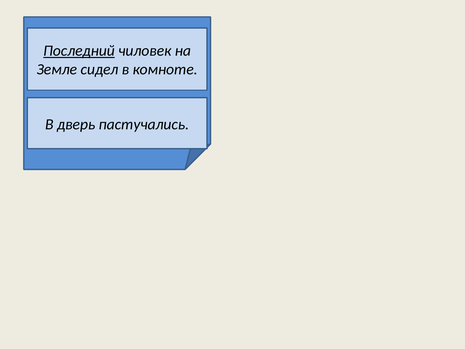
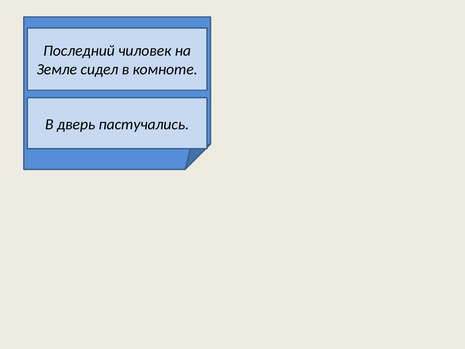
Последний underline: present -> none (79, 51)
